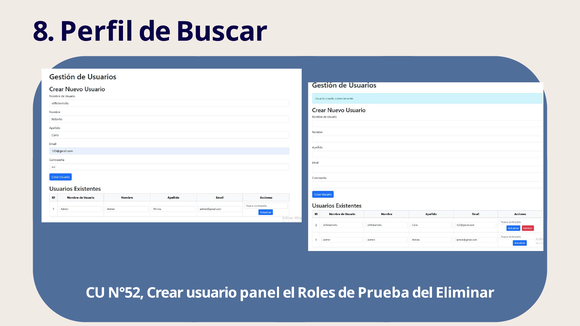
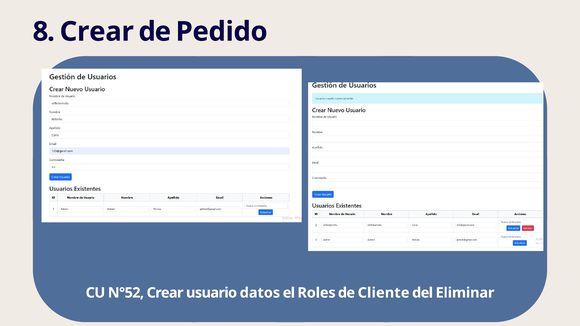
8 Perfil: Perfil -> Crear (97, 32)
Buscar: Buscar -> Pedido (222, 32)
panel: panel -> datos (260, 293)
Prueba: Prueba -> Cliente (384, 293)
